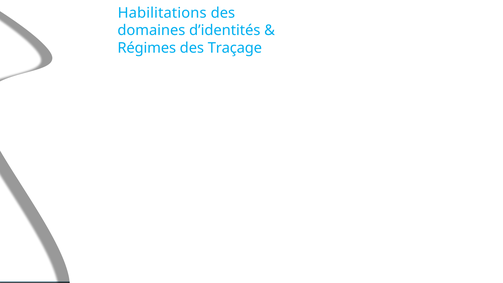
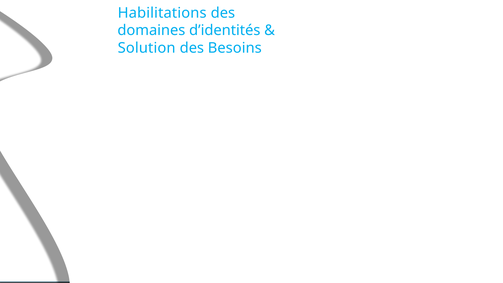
Régimes: Régimes -> Solution (147, 48)
Traçage: Traçage -> Besoins (235, 48)
